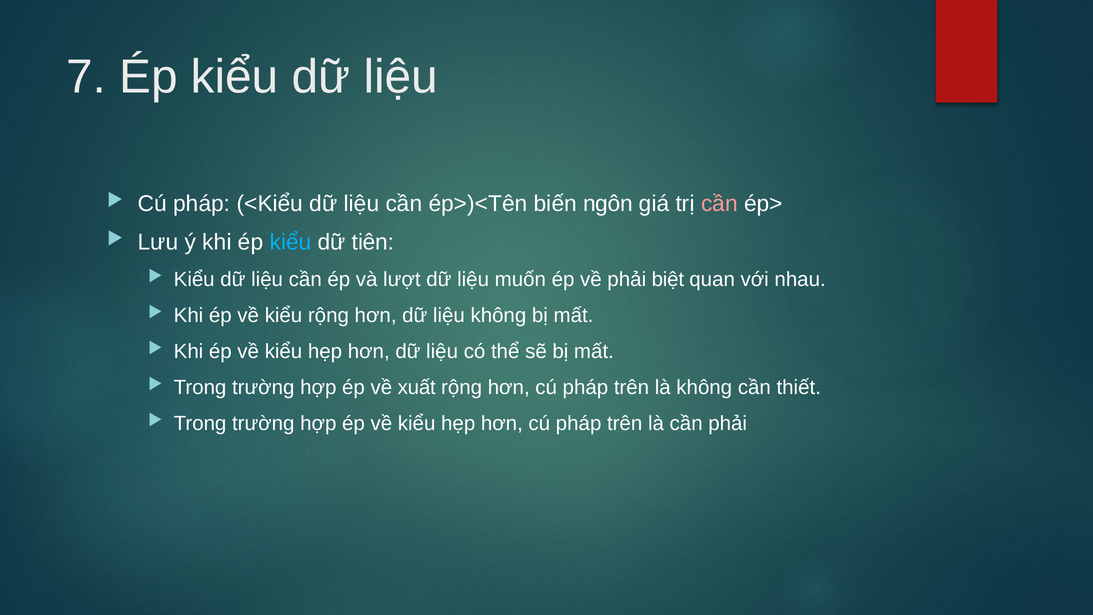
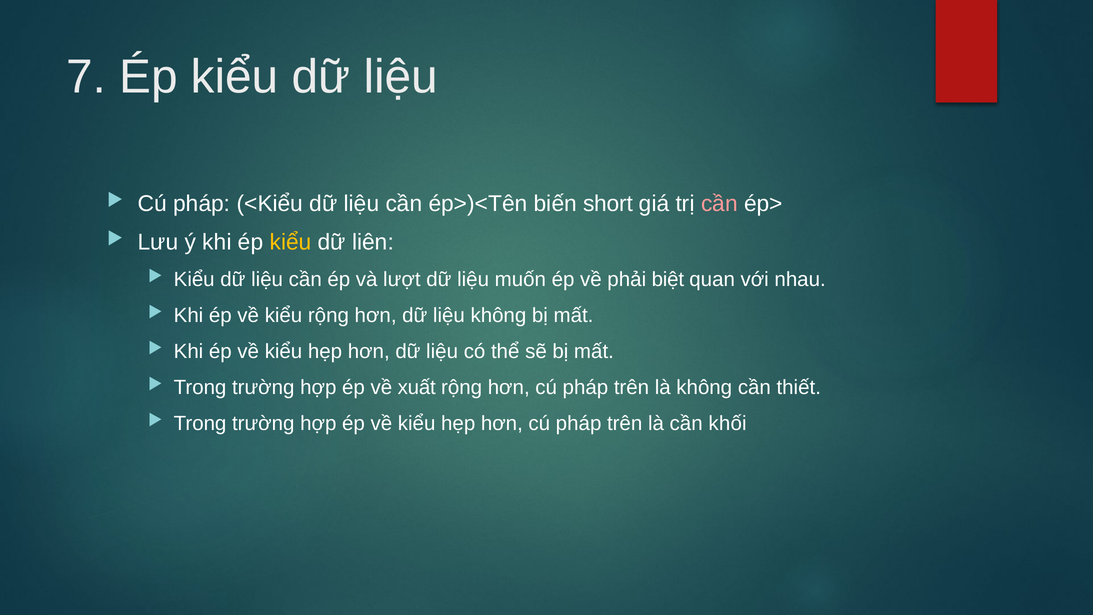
ngôn: ngôn -> short (608, 203)
kiểu colour: light blue -> yellow (291, 242)
tiên: tiên -> liên (373, 242)
cần phải: phải -> khối (728, 423)
